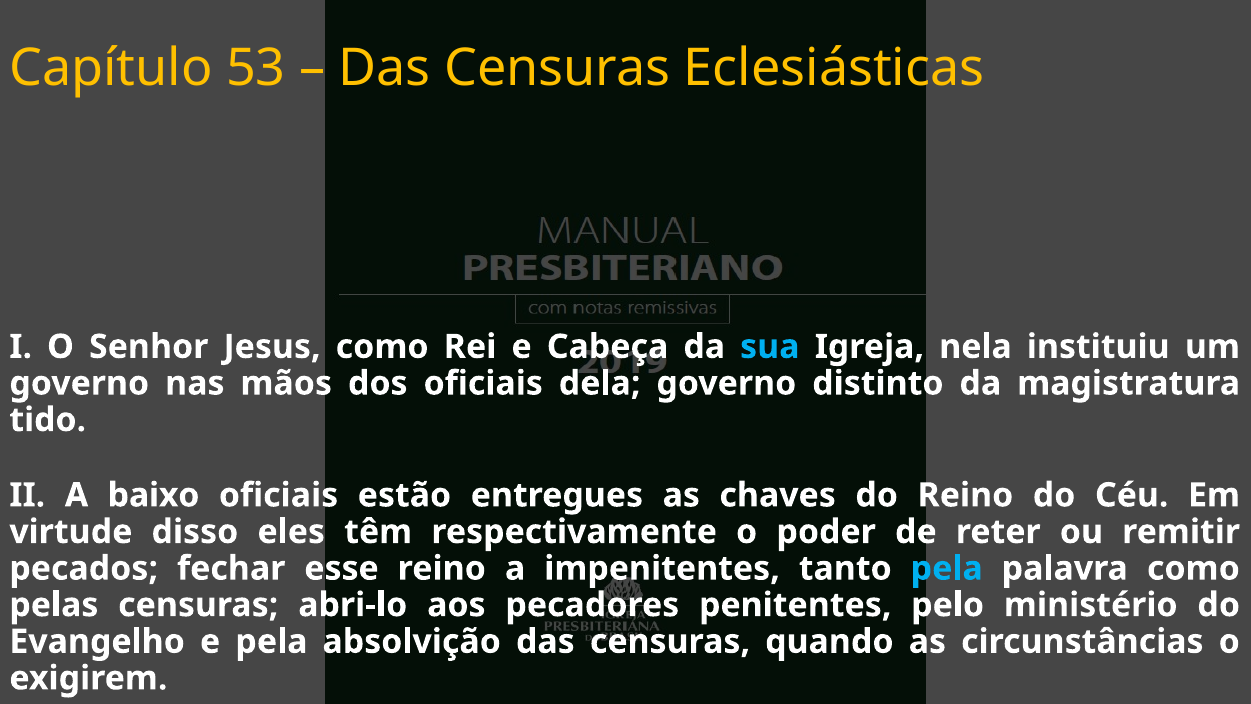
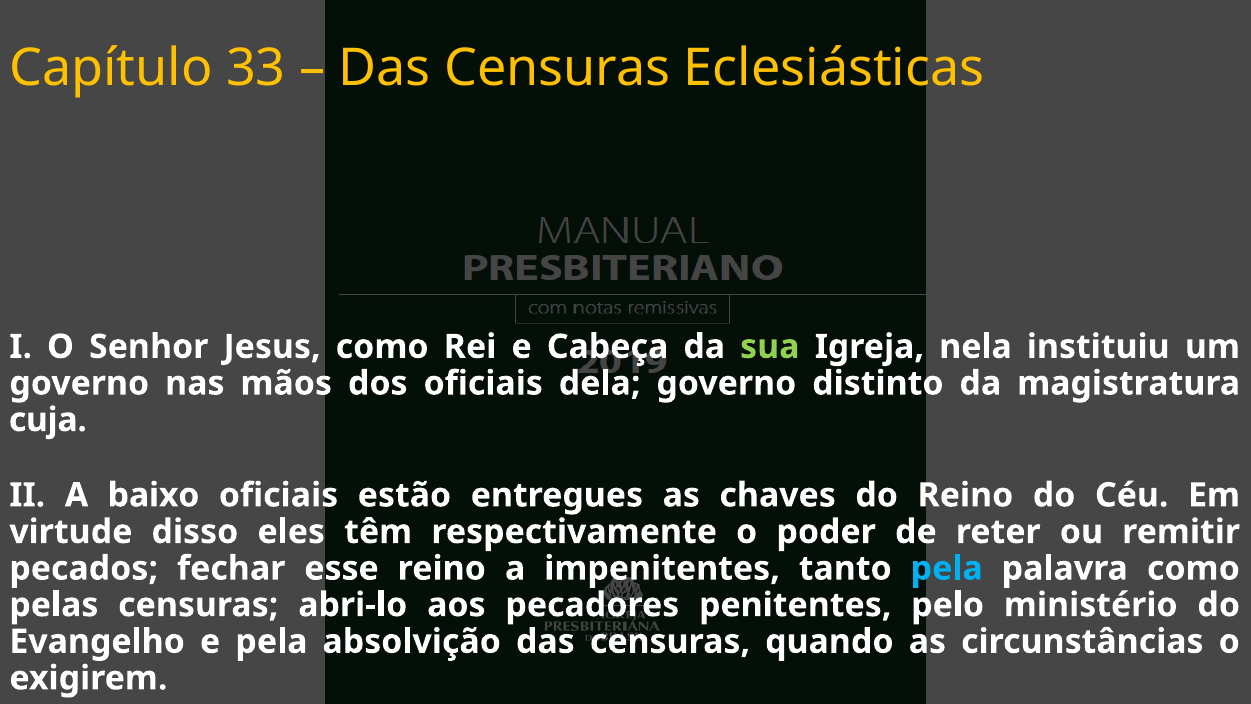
53: 53 -> 33 (256, 68)
sua colour: light blue -> light green (770, 347)
tido: tido -> cuja (48, 420)
